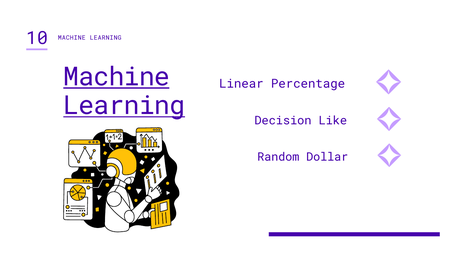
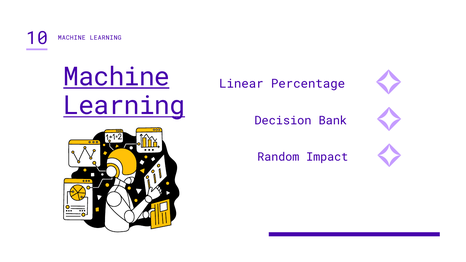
Like: Like -> Bank (333, 121)
Dollar: Dollar -> Impact (327, 157)
